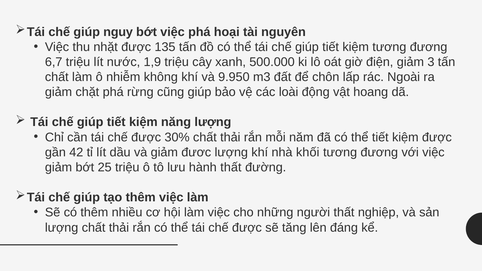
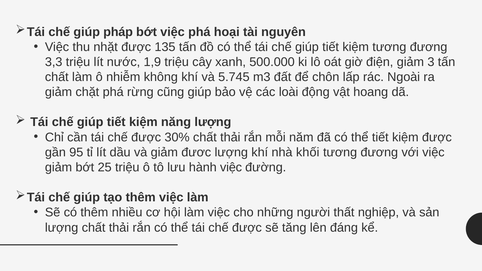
nguy: nguy -> pháp (118, 32)
6,7: 6,7 -> 3,3 (54, 62)
9.950: 9.950 -> 5.745 (234, 77)
42: 42 -> 95 (76, 152)
hành thất: thất -> việc (231, 167)
